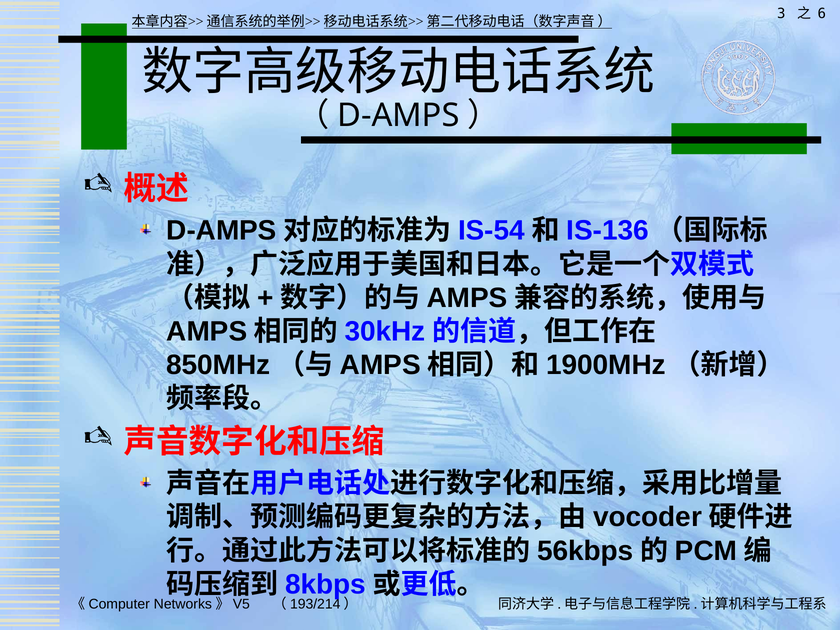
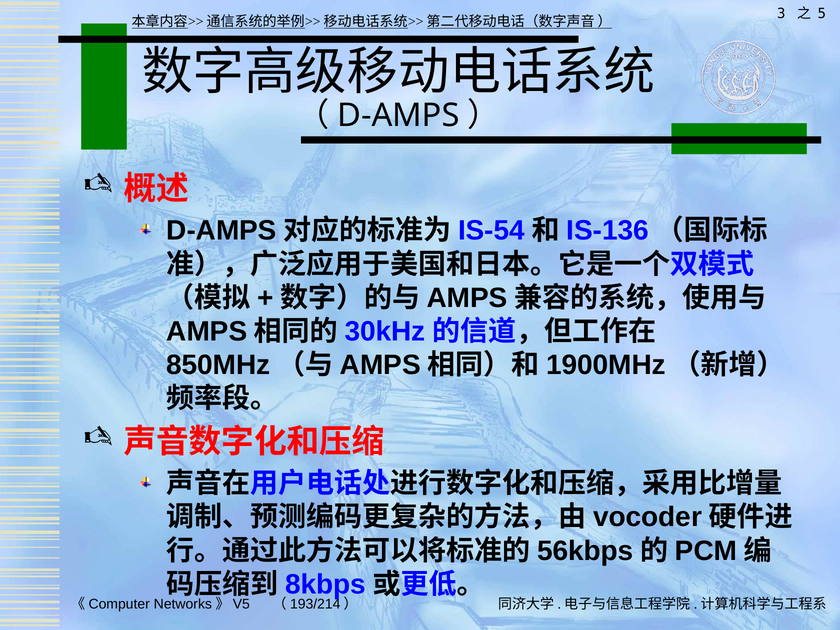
6: 6 -> 5 (822, 14)
